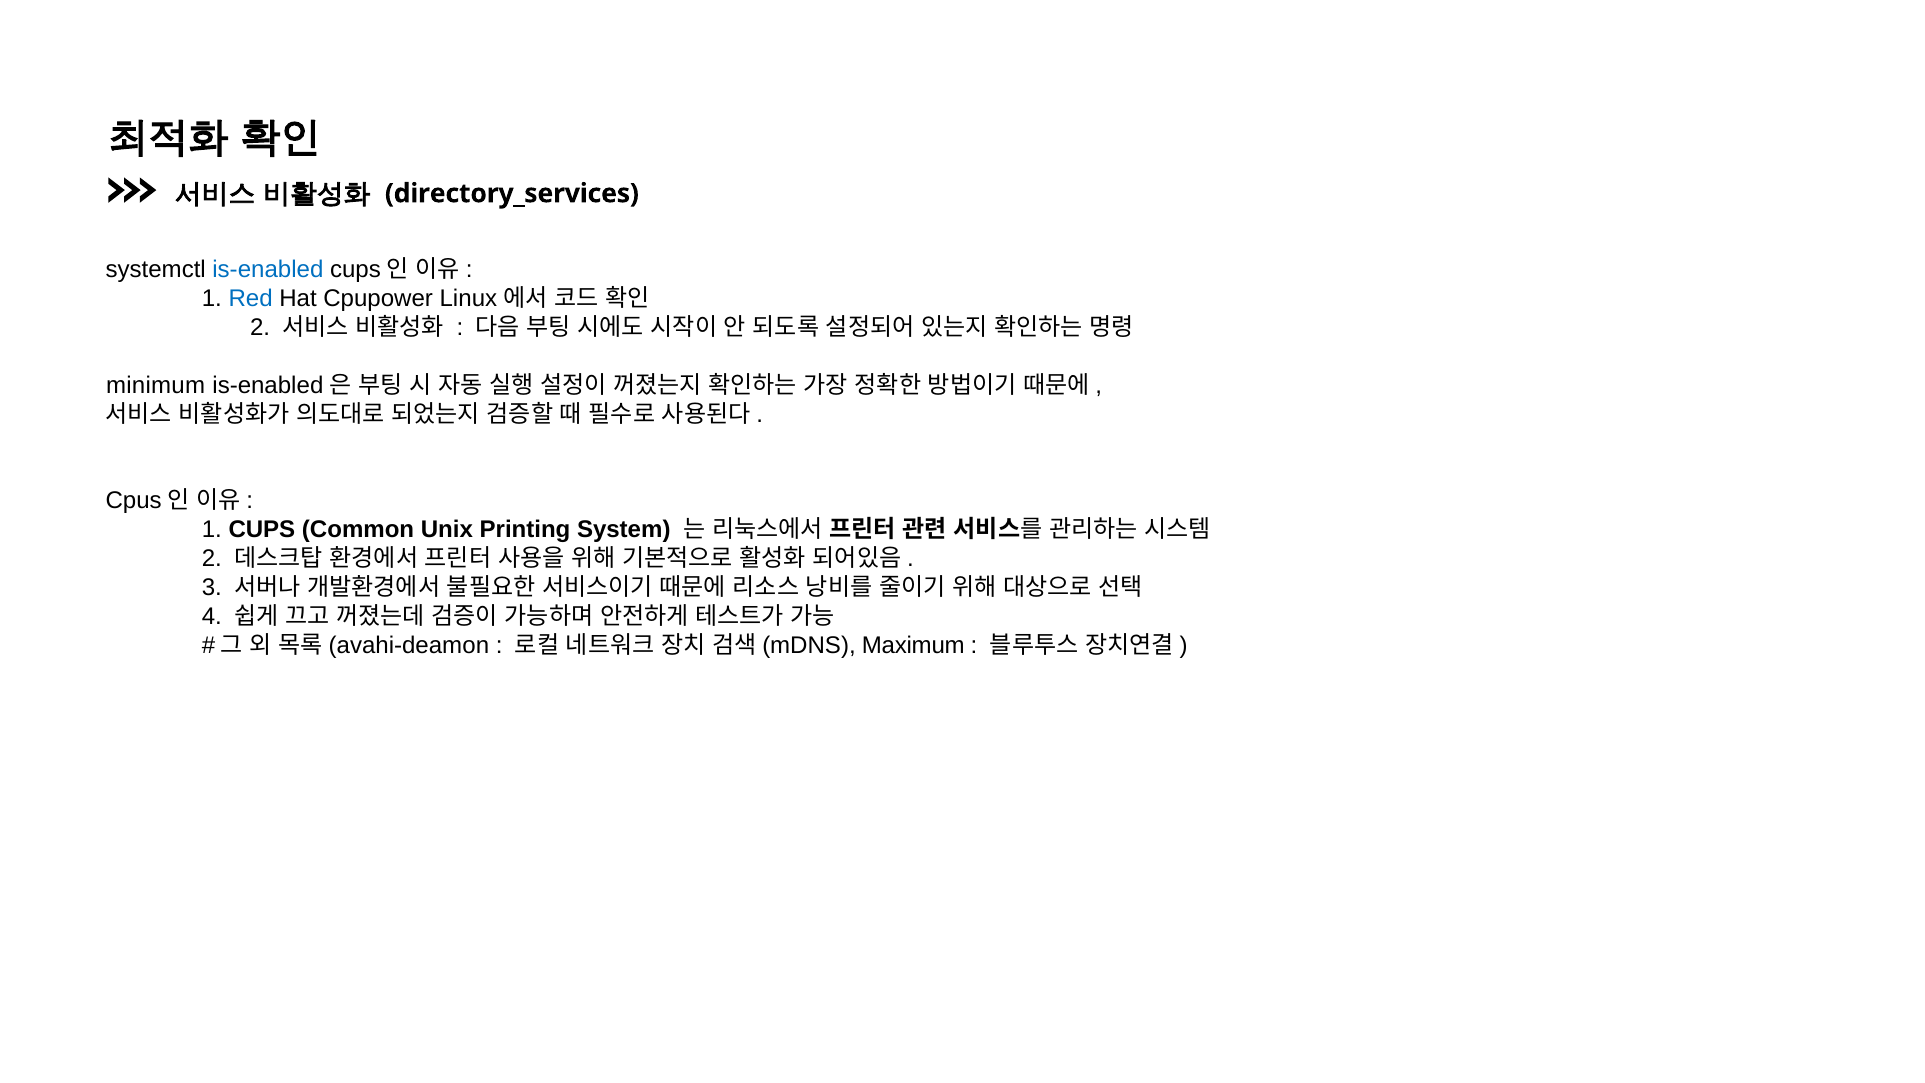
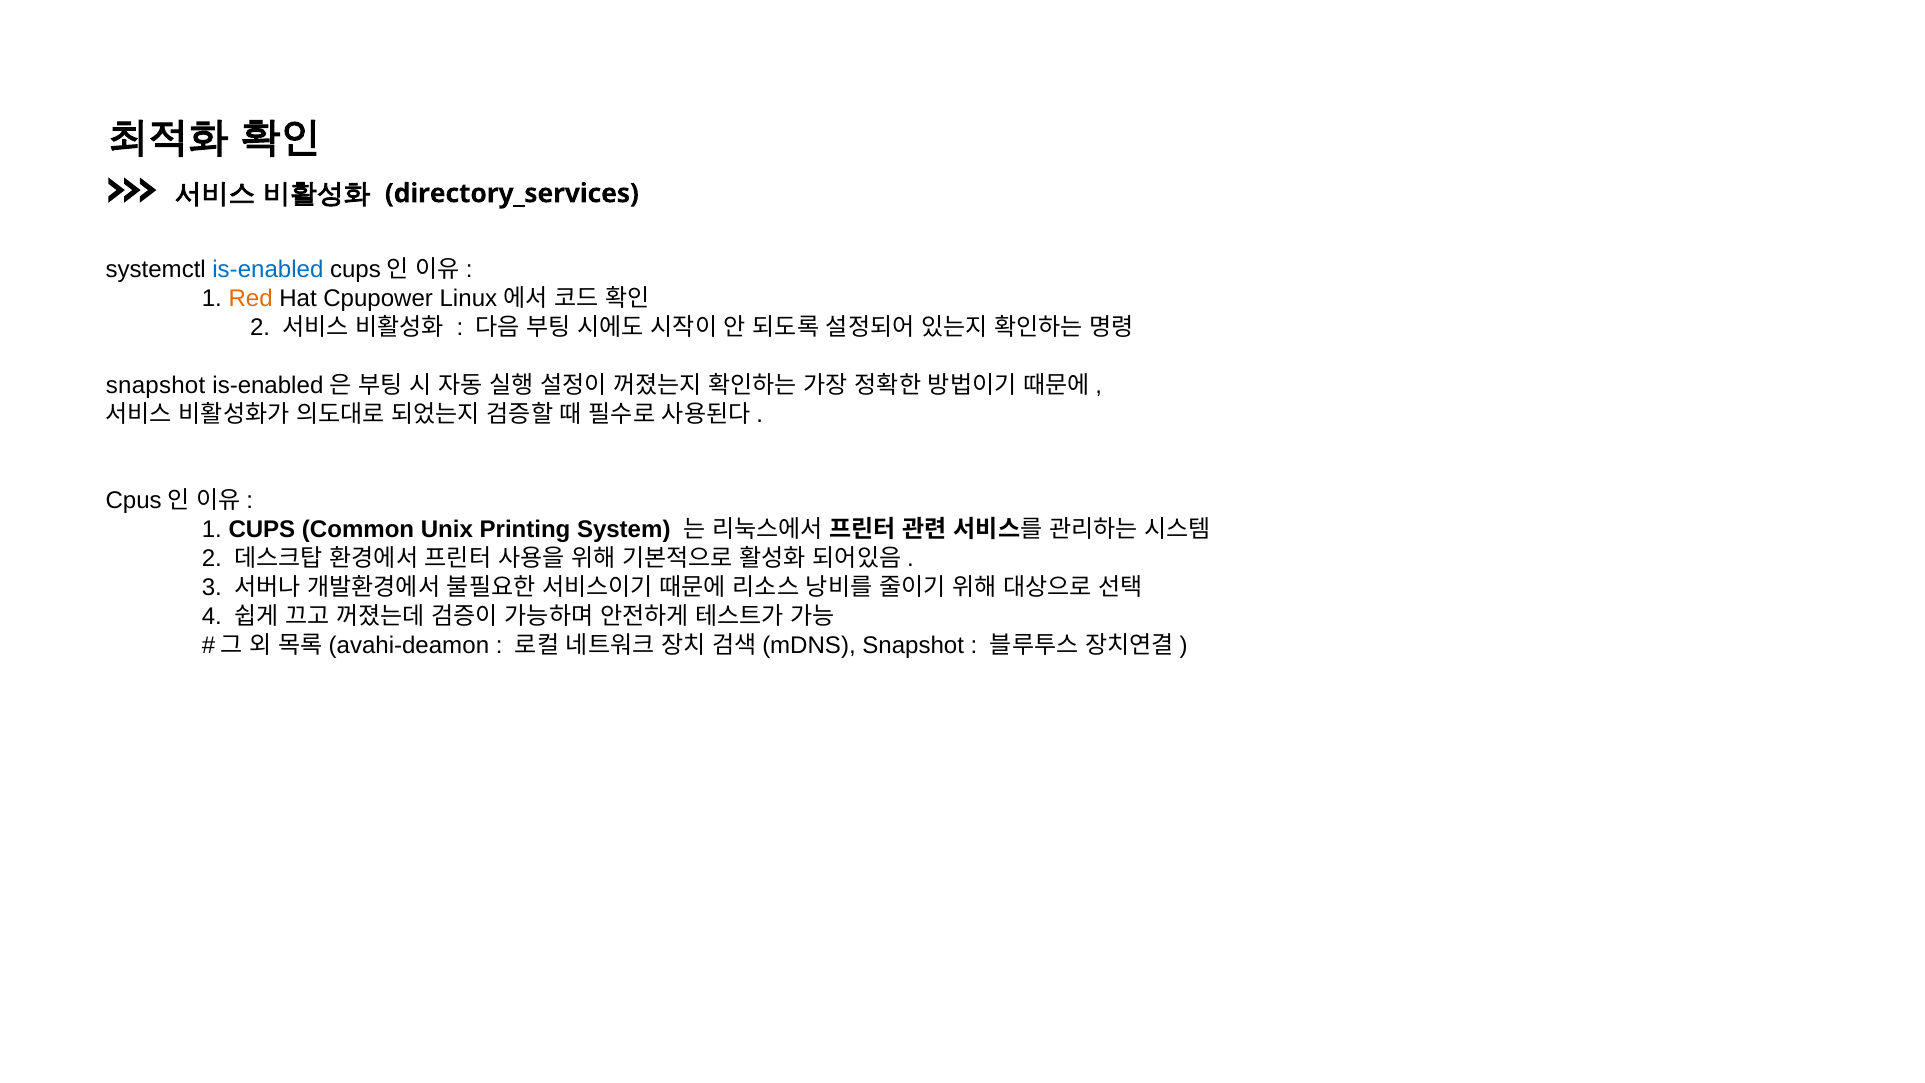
Red colour: blue -> orange (251, 299)
minimum: minimum -> snapshot (156, 385)
Maximum: Maximum -> Snapshot (913, 645)
